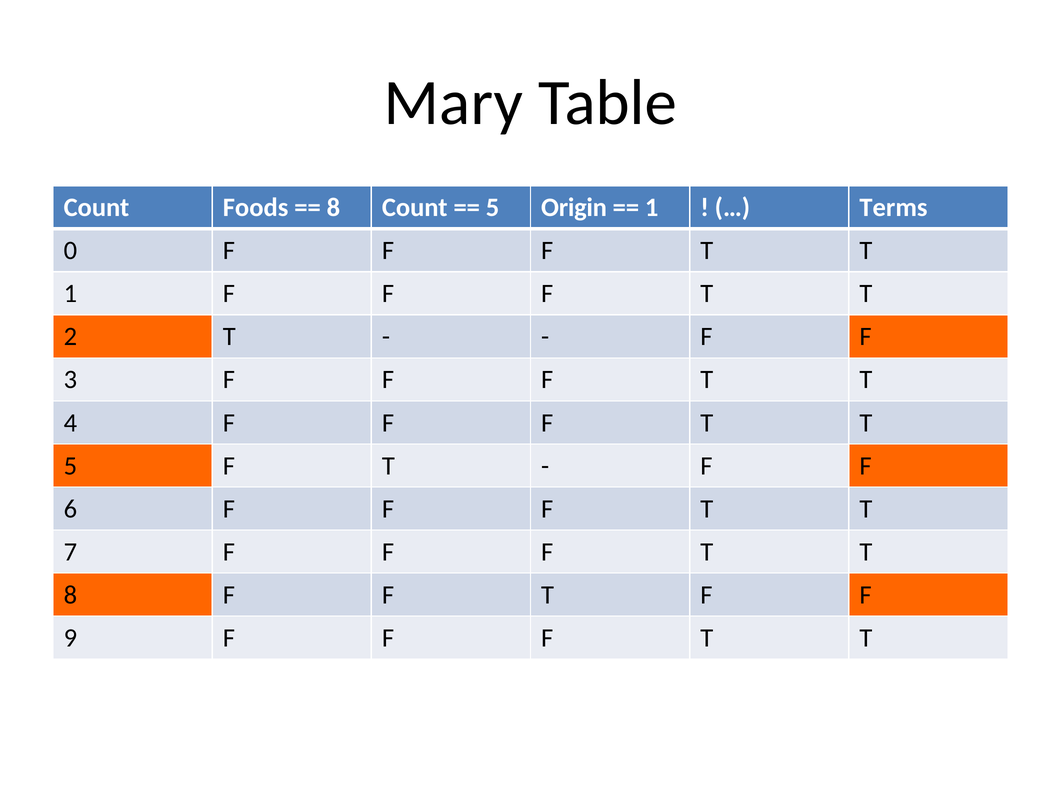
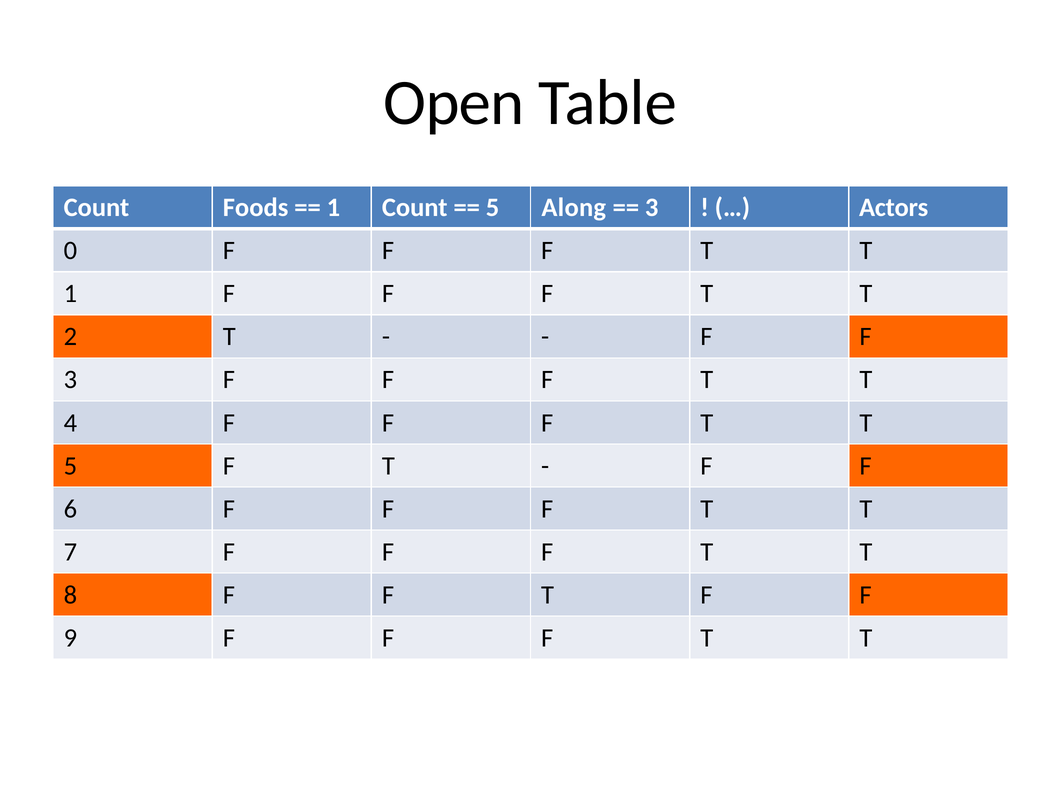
Mary: Mary -> Open (454, 103)
8: 8 -> 1 (333, 207)
Origin: Origin -> Along (574, 207)
1: 1 -> 3 (652, 207)
Terms: Terms -> Actors (894, 207)
